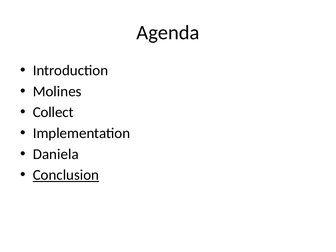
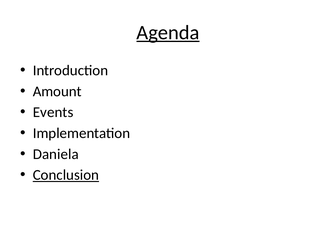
Agenda underline: none -> present (168, 33)
Molines: Molines -> Amount (57, 91)
Collect: Collect -> Events (53, 112)
